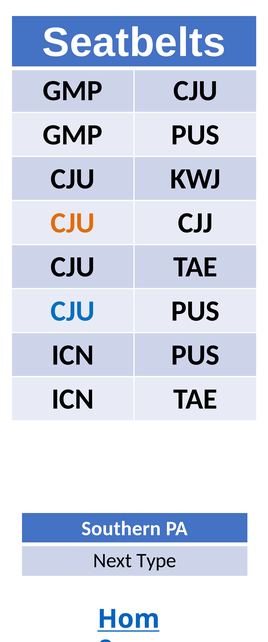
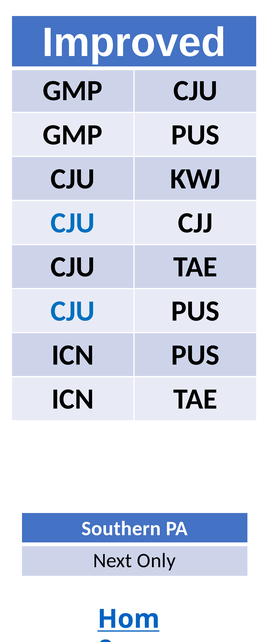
Seatbelts: Seatbelts -> Improved (134, 42)
CJU colour: orange -> blue (73, 223)
Type: Type -> Only (156, 560)
